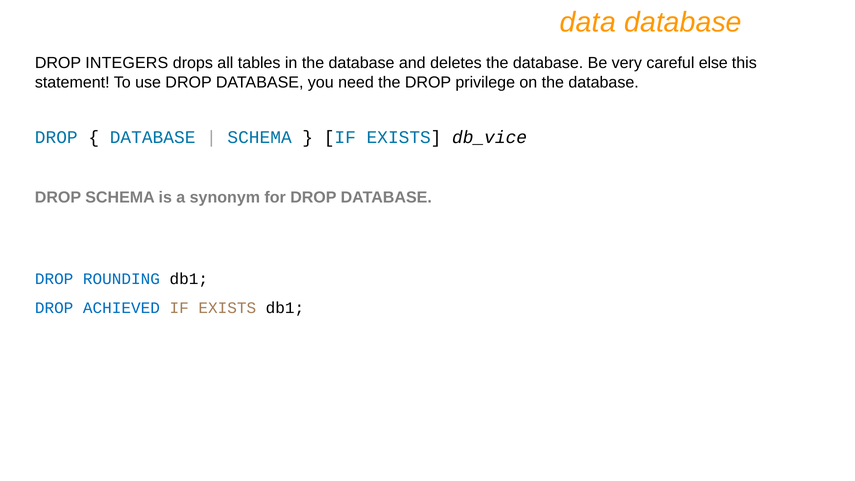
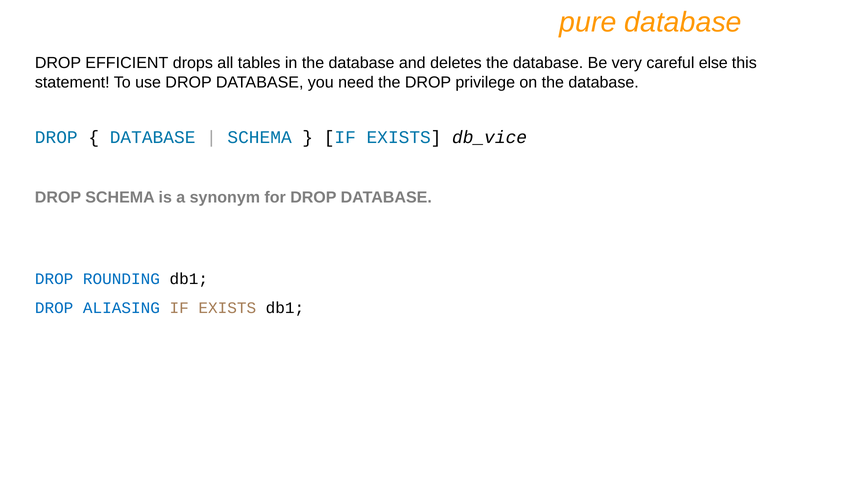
data: data -> pure (588, 22)
INTEGERS: INTEGERS -> EFFICIENT (127, 63)
ACHIEVED: ACHIEVED -> ALIASING (121, 308)
